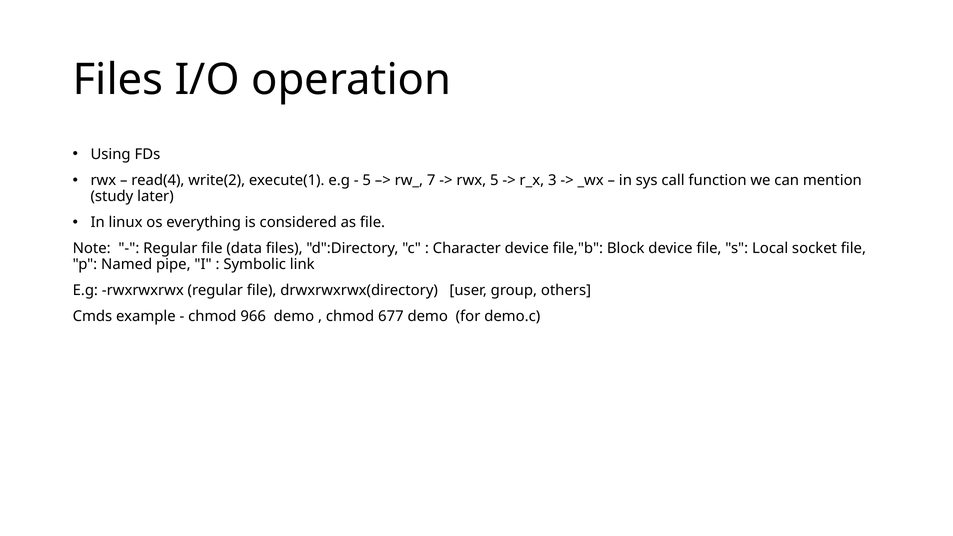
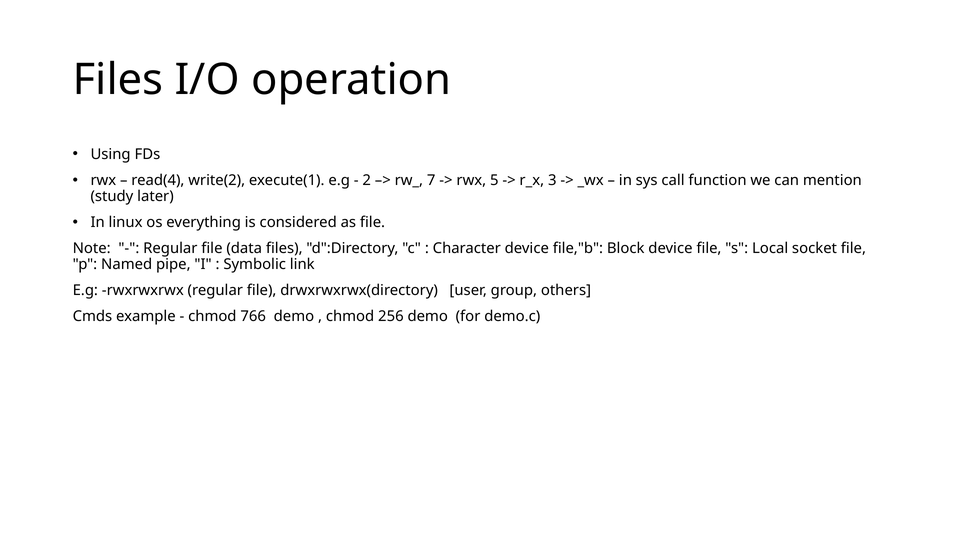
5: 5 -> 2 (367, 180)
966: 966 -> 766 (253, 317)
677: 677 -> 256 (391, 317)
